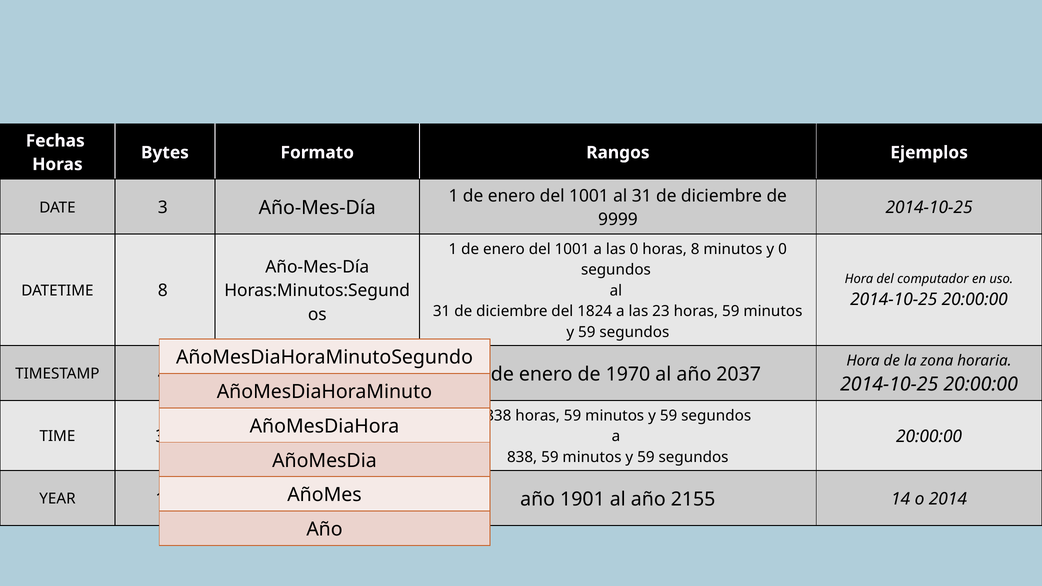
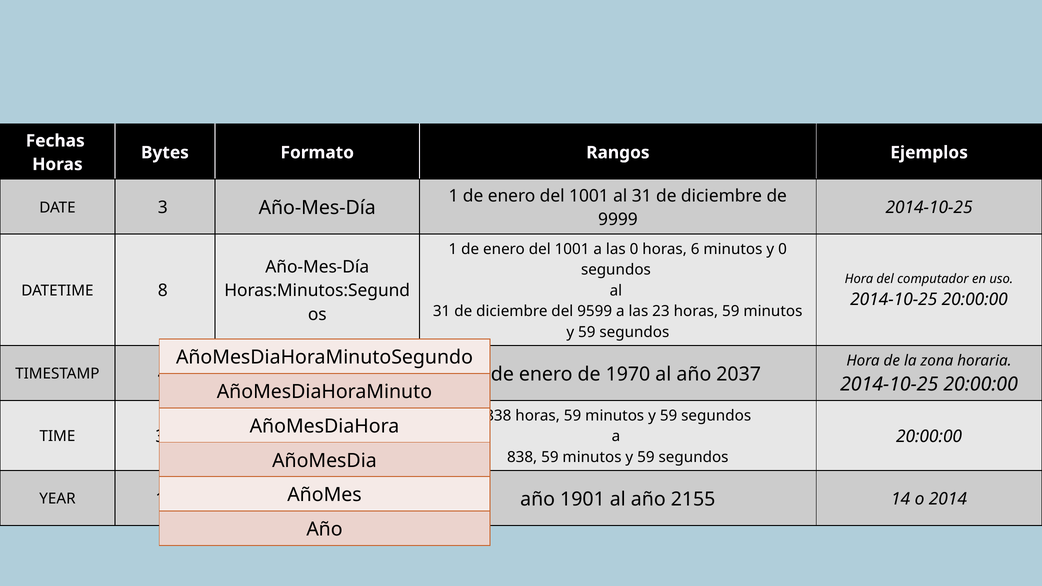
horas 8: 8 -> 6 (695, 249)
1824: 1824 -> 9599 (595, 311)
